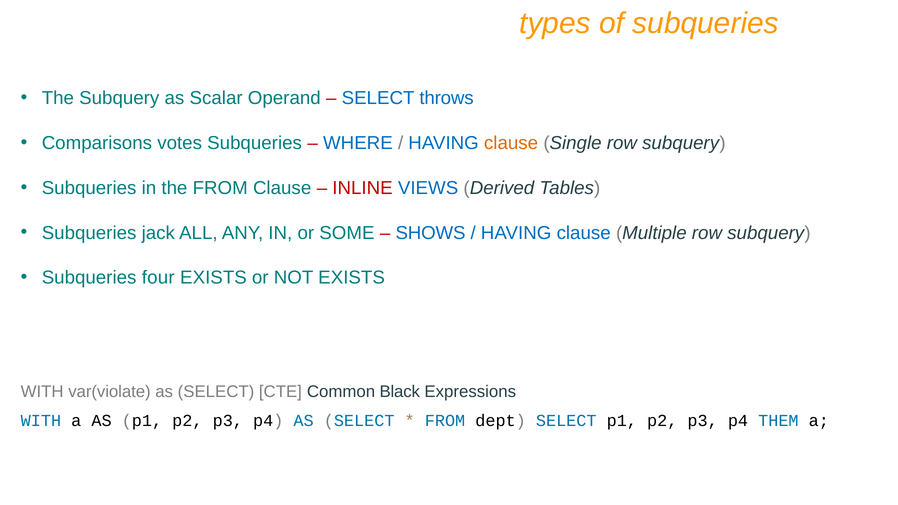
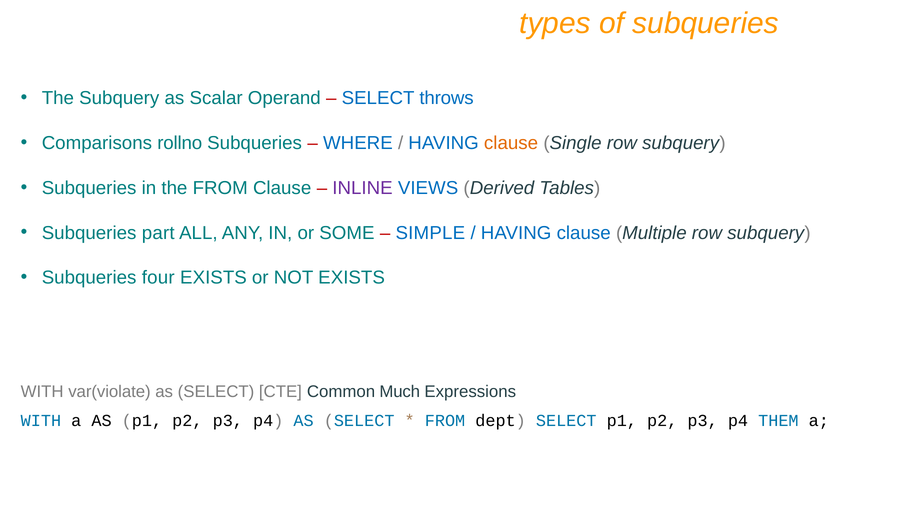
votes: votes -> rollno (180, 143)
INLINE colour: red -> purple (363, 188)
jack: jack -> part (158, 233)
SHOWS: SHOWS -> SIMPLE (430, 233)
Black: Black -> Much (400, 392)
